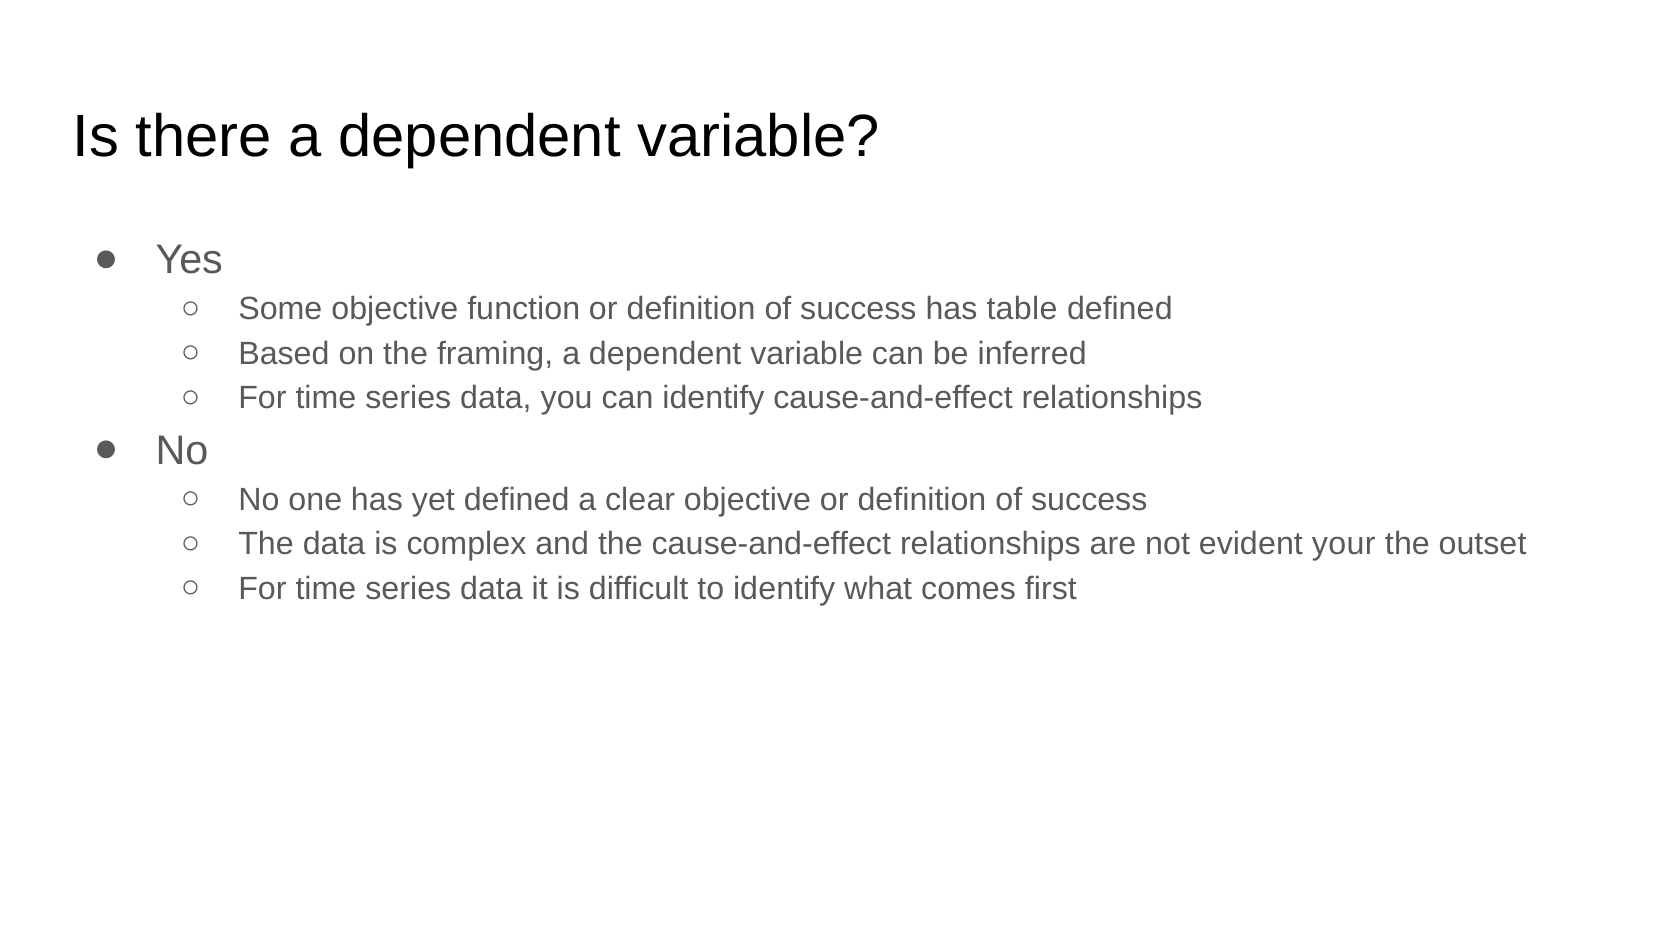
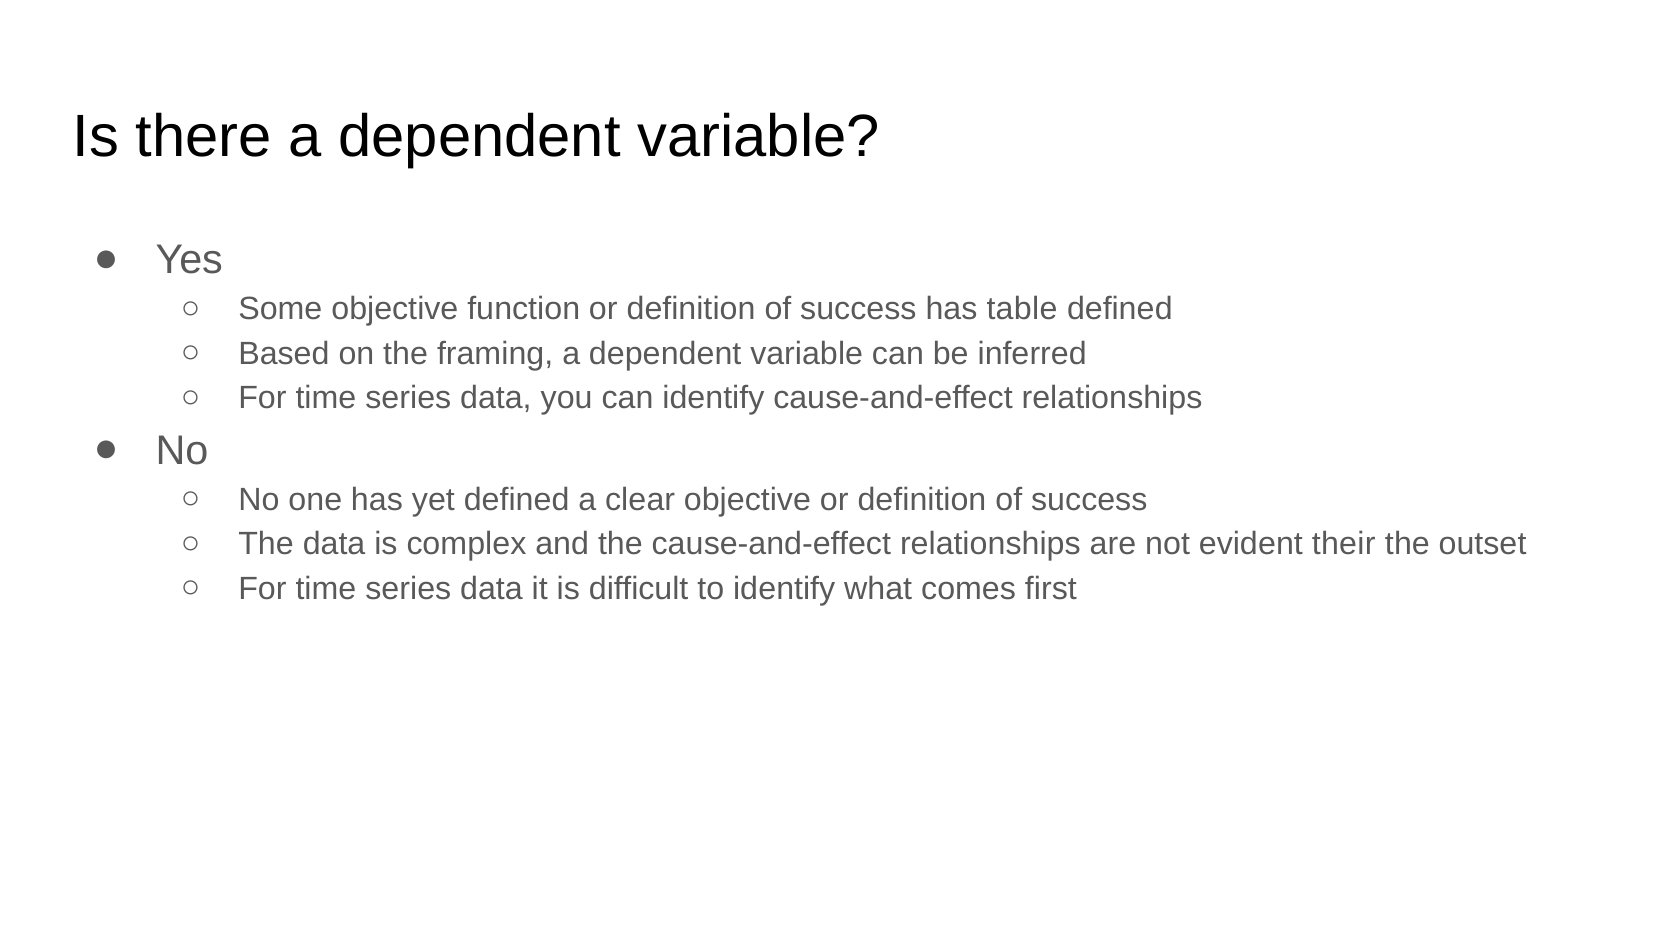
your: your -> their (1344, 544)
